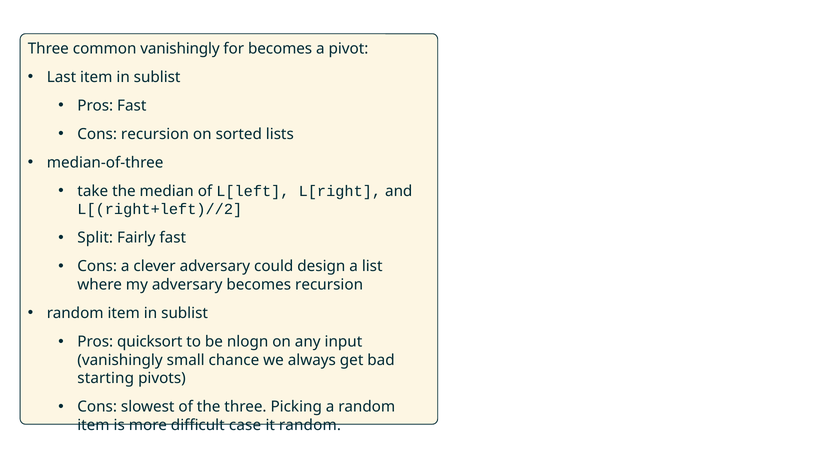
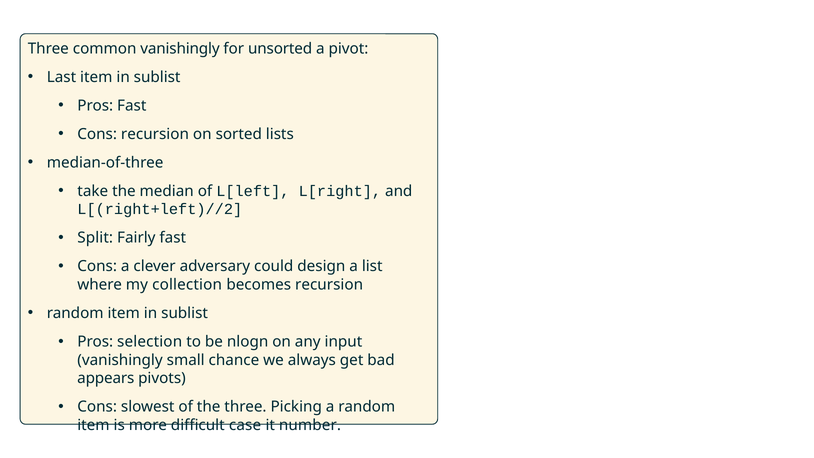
for becomes: becomes -> unsorted (280, 49)
my adversary: adversary -> collection (187, 285)
quicksort: quicksort -> selection (150, 342)
starting: starting -> appears (106, 378)
it random: random -> number (310, 425)
